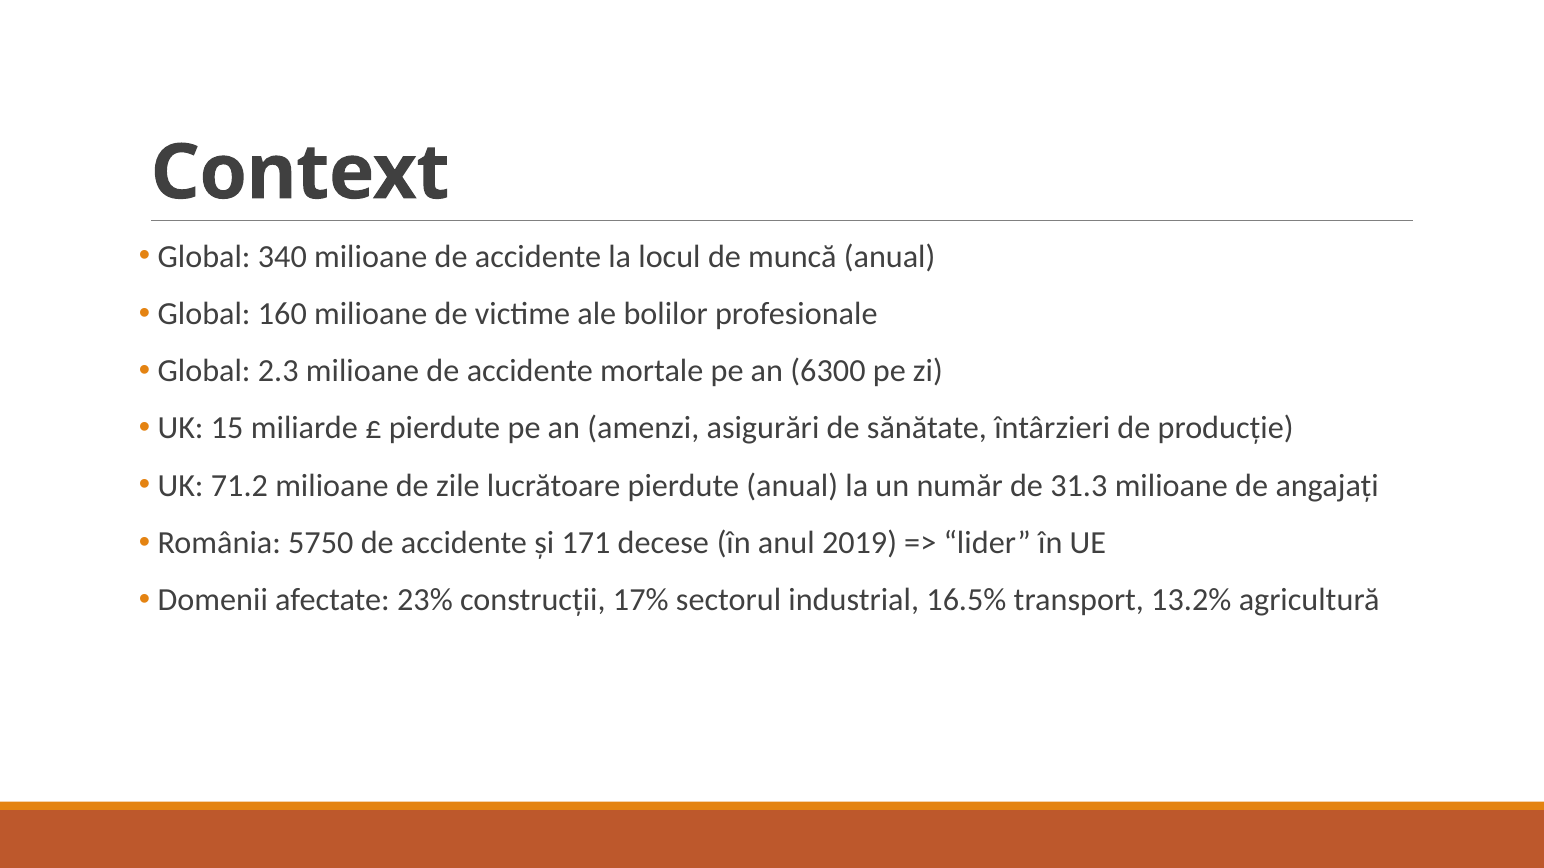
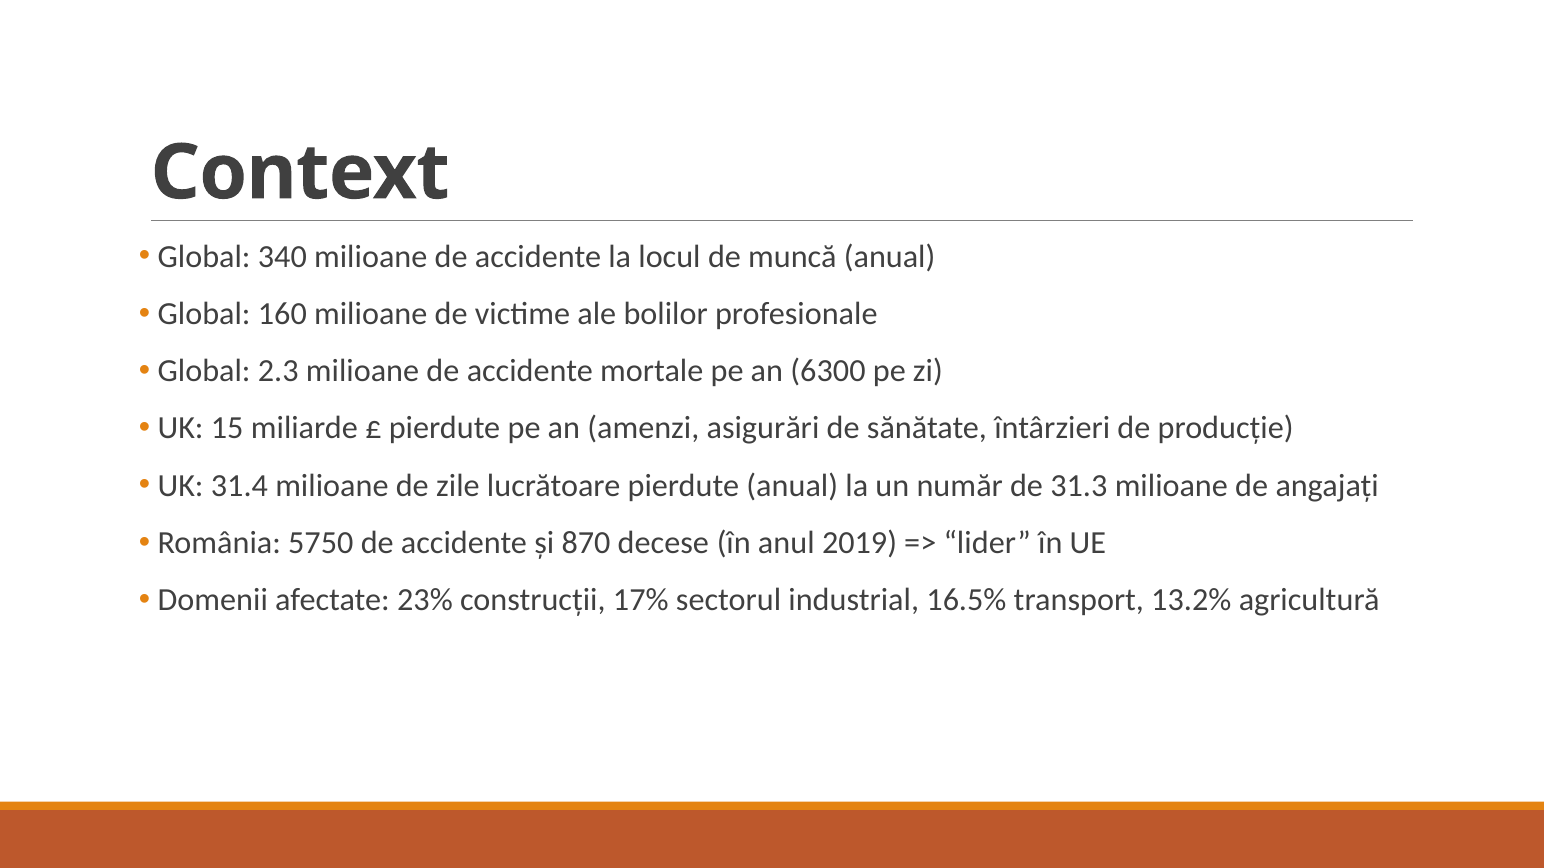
71.2: 71.2 -> 31.4 (239, 486)
171: 171 -> 870 (586, 543)
